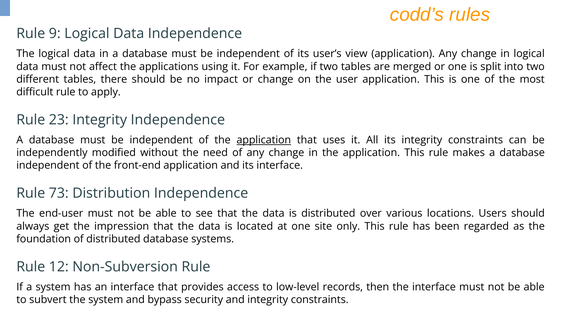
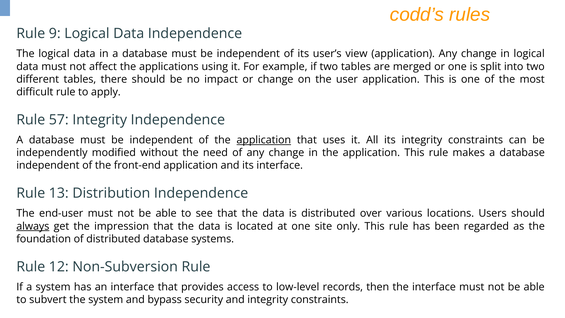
23: 23 -> 57 (59, 120)
73: 73 -> 13 (59, 193)
always underline: none -> present (33, 226)
